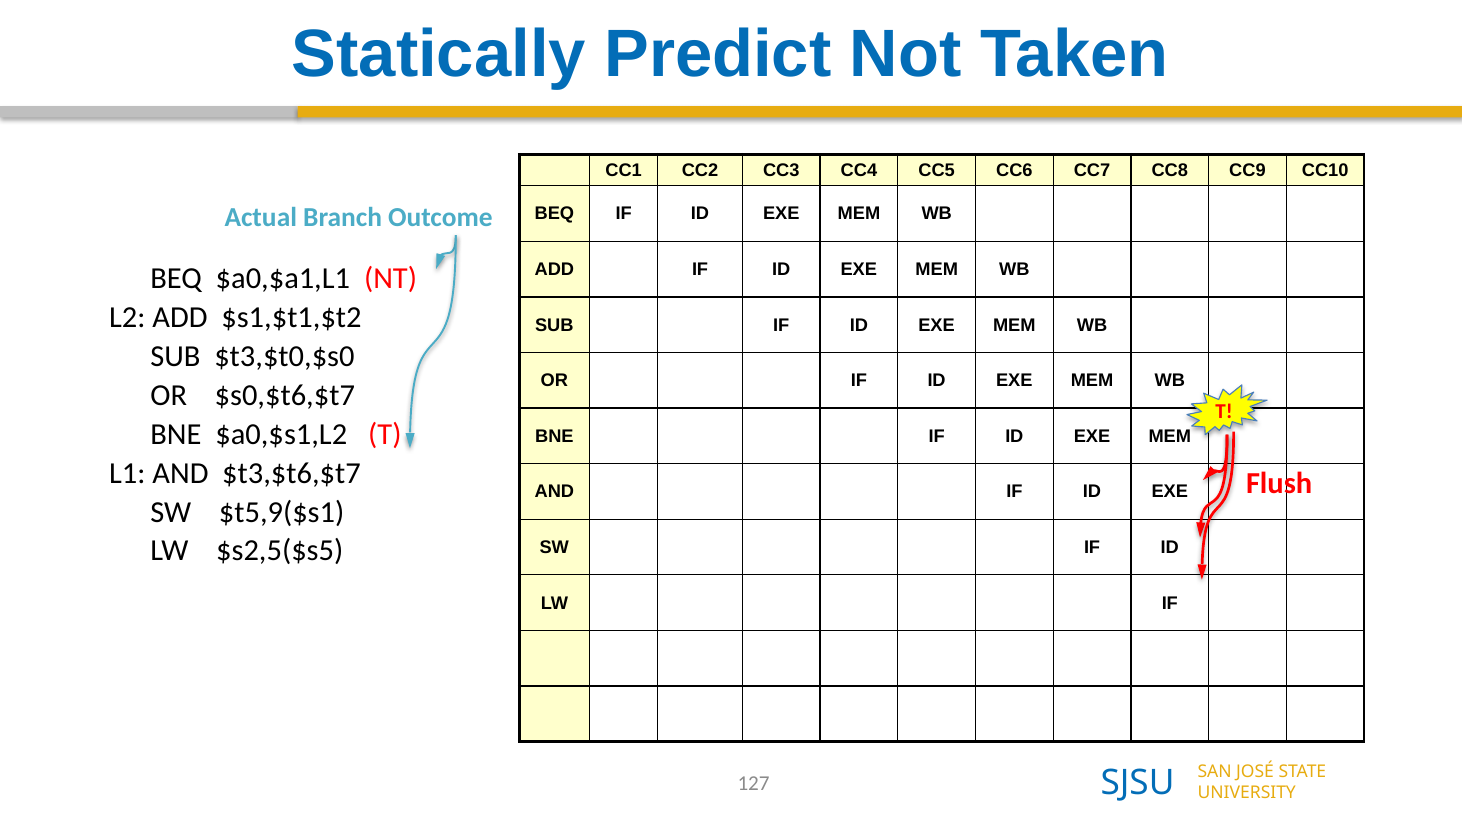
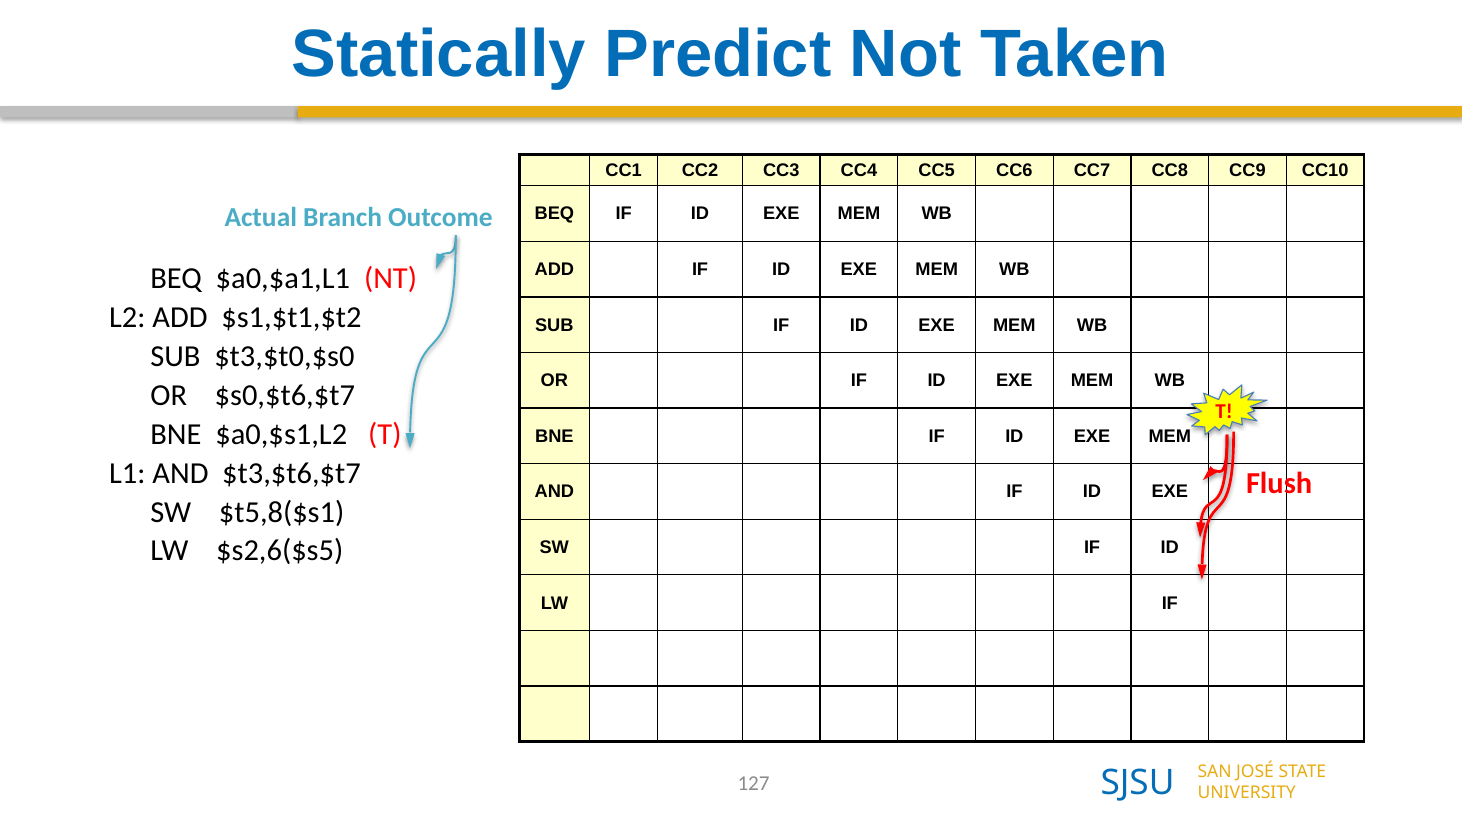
$t5,9($s1: $t5,9($s1 -> $t5,8($s1 (282, 512)
$s2,5($s5: $s2,5($s5 -> $s2,6($s5 (280, 551)
